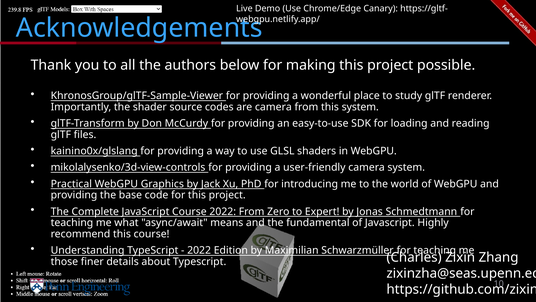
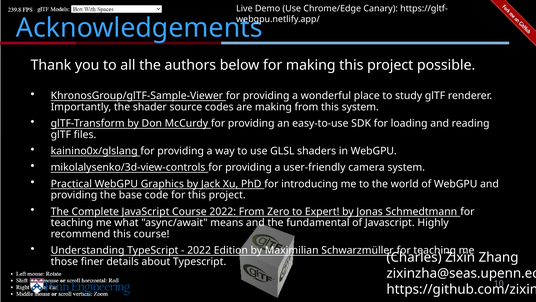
are camera: camera -> making (273, 107)
